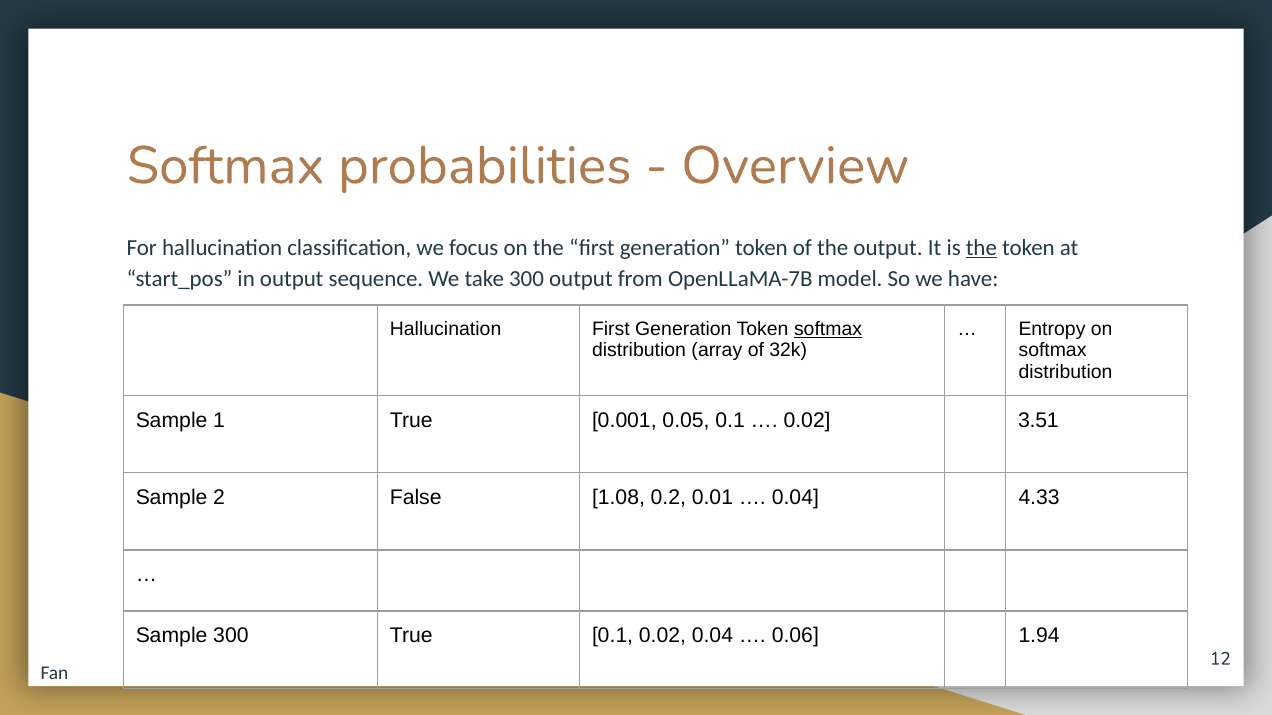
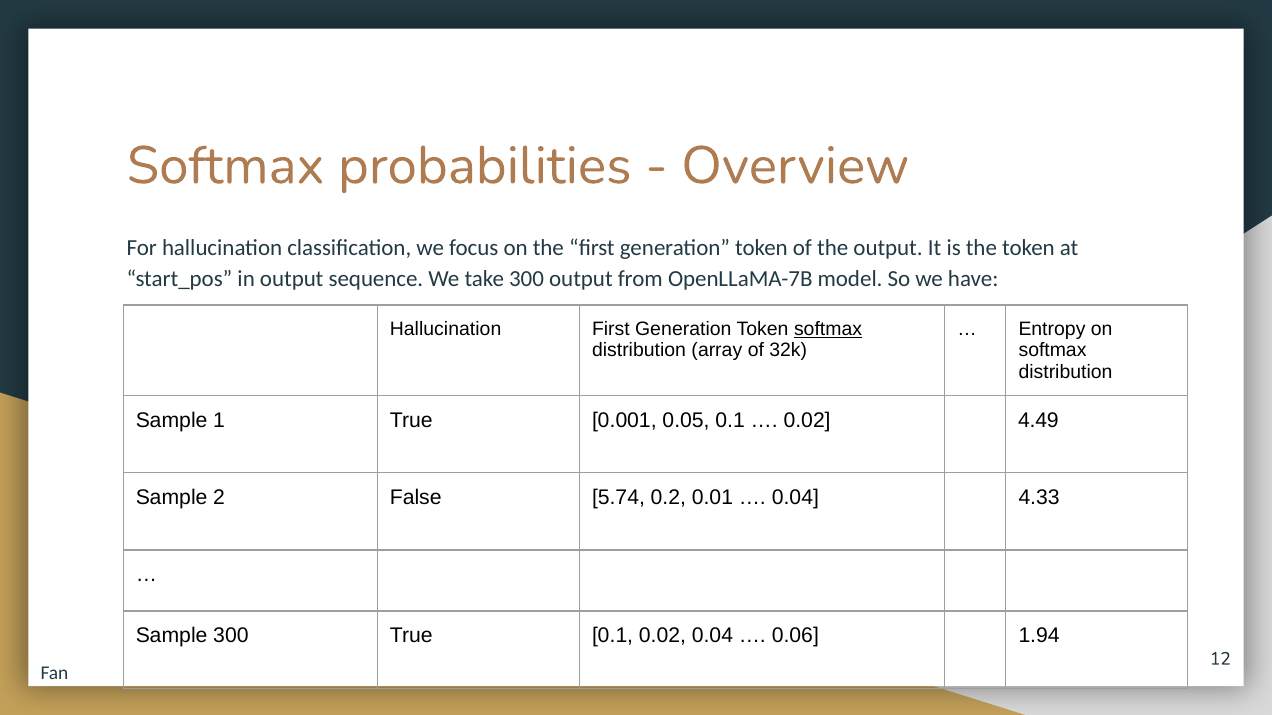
the underline: present -> none (981, 248)
3.51: 3.51 -> 4.49 (1038, 421)
1.08: 1.08 -> 5.74 (618, 498)
